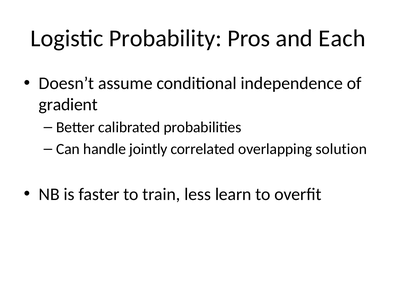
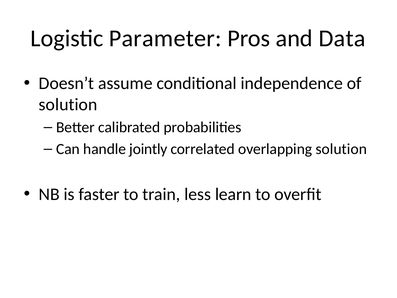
Probability: Probability -> Parameter (165, 38)
Each: Each -> Data (342, 38)
gradient: gradient -> solution (68, 104)
